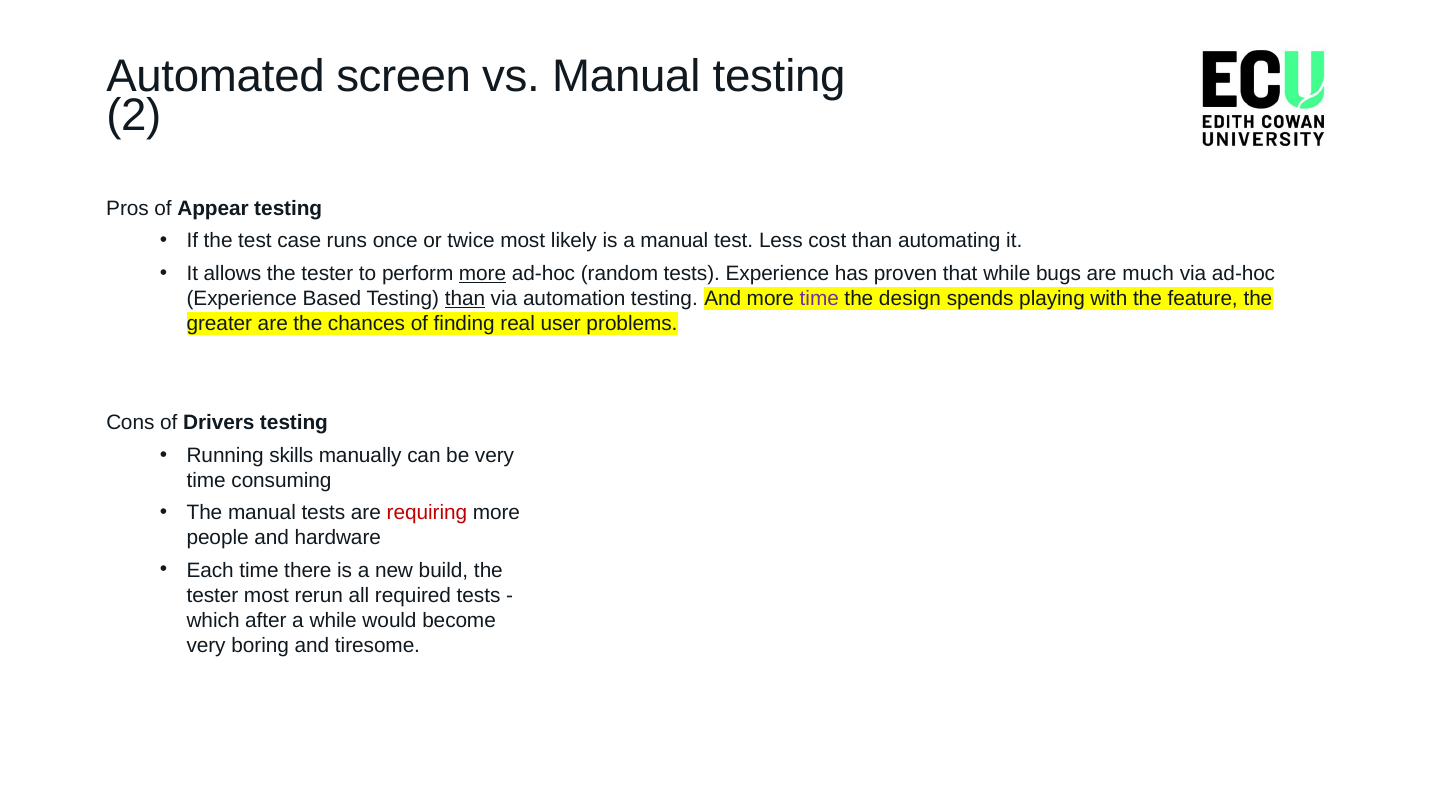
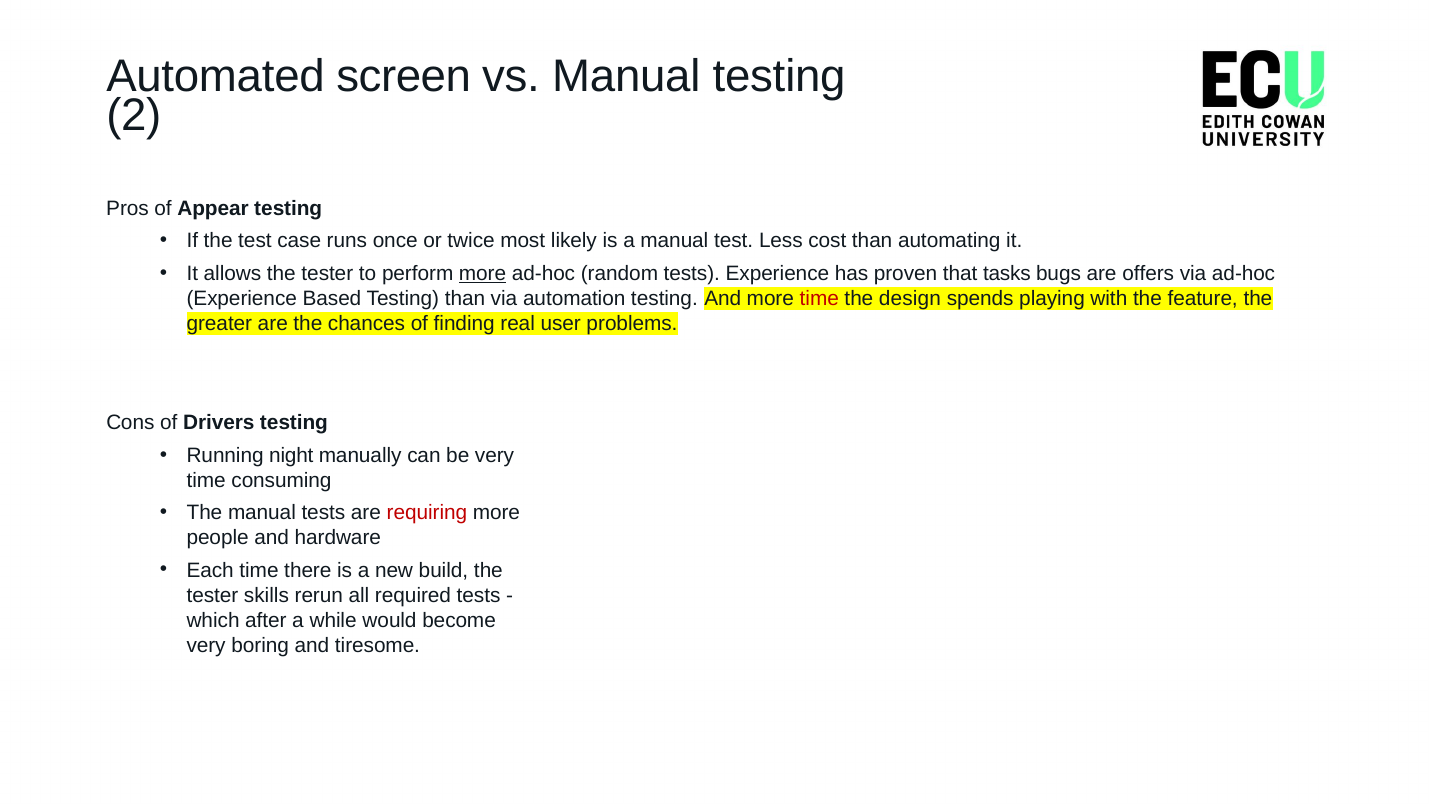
that while: while -> tasks (1007, 273)
much: much -> offers (1148, 273)
than underline: present -> none (465, 298)
time colour: purple -> red (819, 298)
skills: skills -> night (291, 455)
tester most: most -> skills (266, 595)
